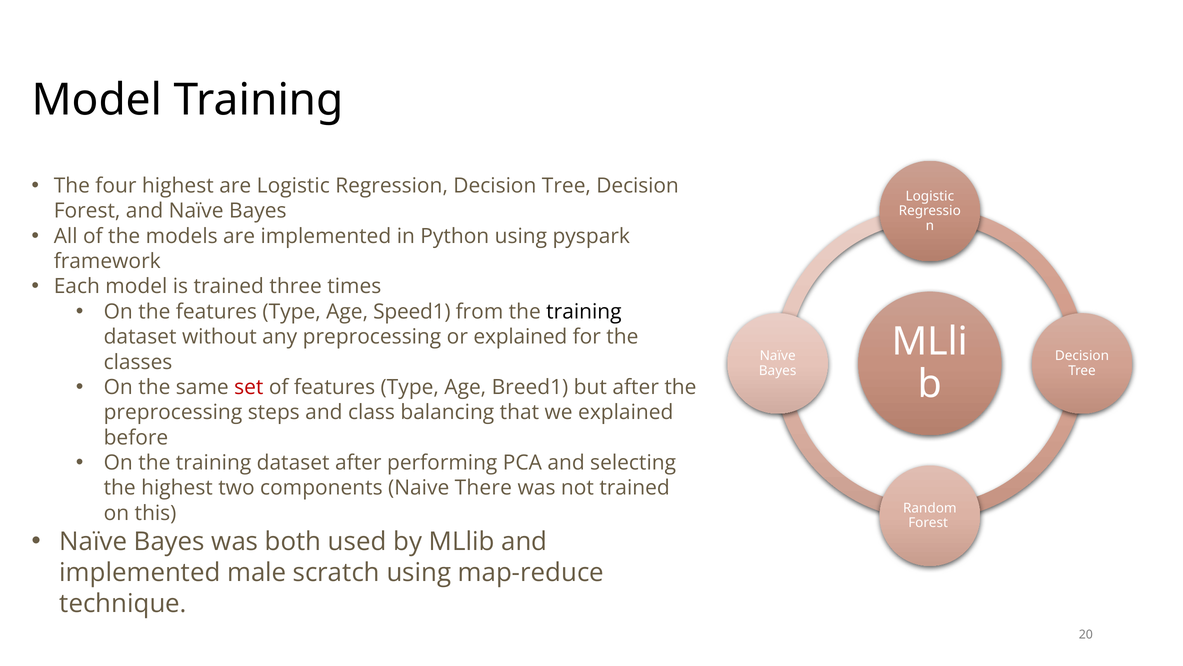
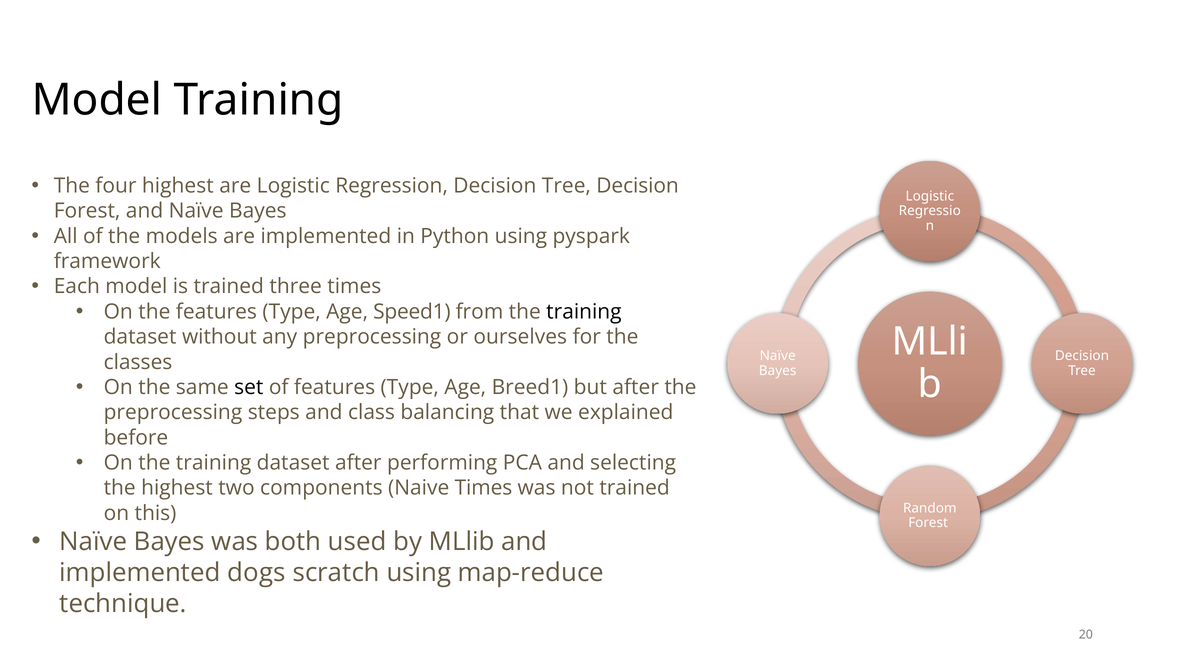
or explained: explained -> ourselves (520, 337)
set colour: red -> black (249, 387)
Naive There: There -> Times (483, 488)
male: male -> dogs (256, 572)
